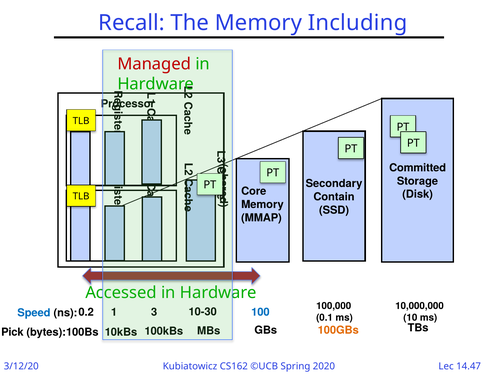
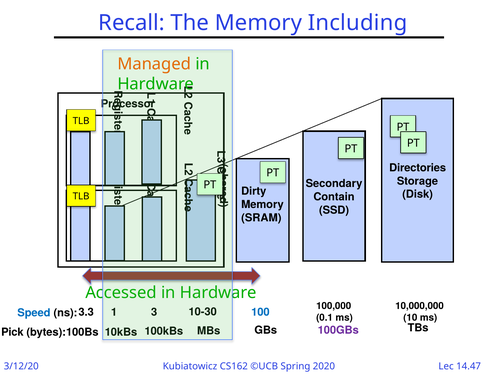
Managed colour: red -> orange (154, 64)
Committed: Committed -> Directories (418, 168)
Core: Core -> Dirty (254, 191)
MMAP: MMAP -> SRAM (261, 217)
0.2: 0.2 -> 3.3 (86, 312)
100GBs colour: orange -> purple (338, 330)
